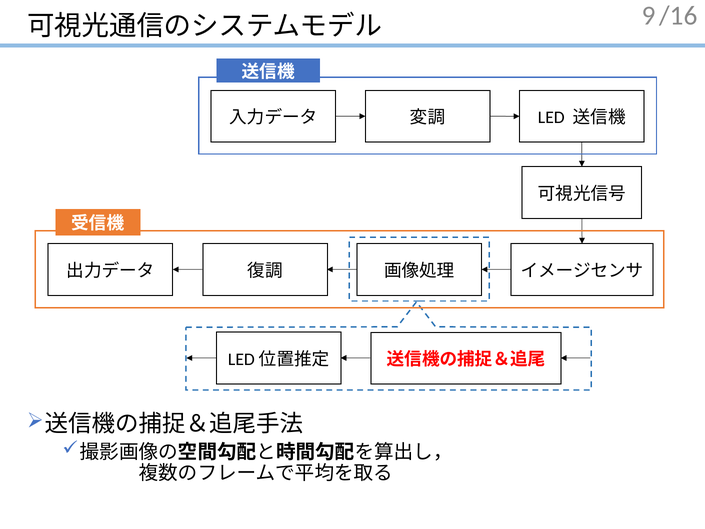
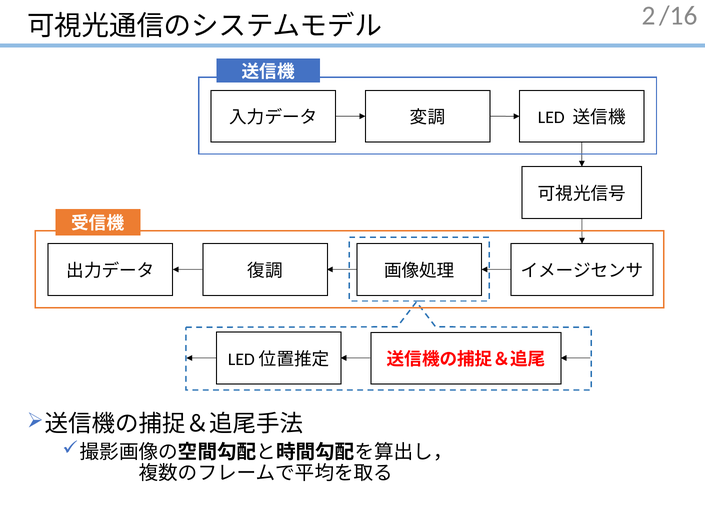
9: 9 -> 2 (649, 16)
